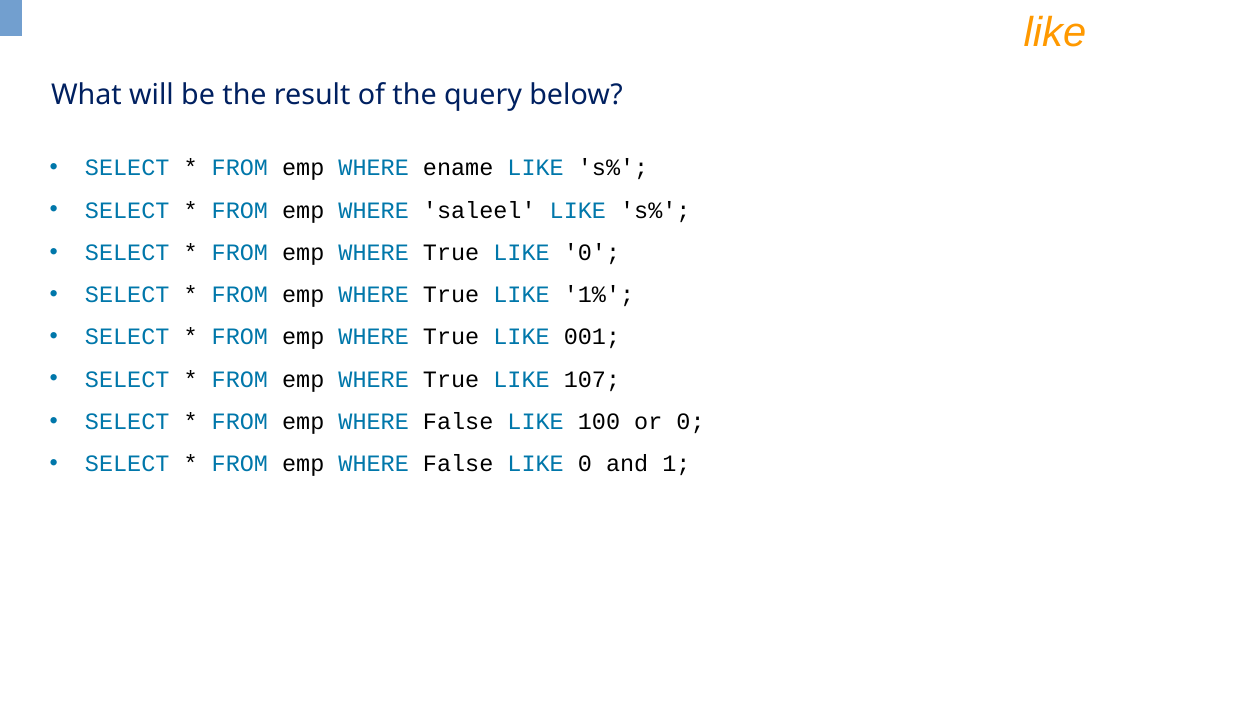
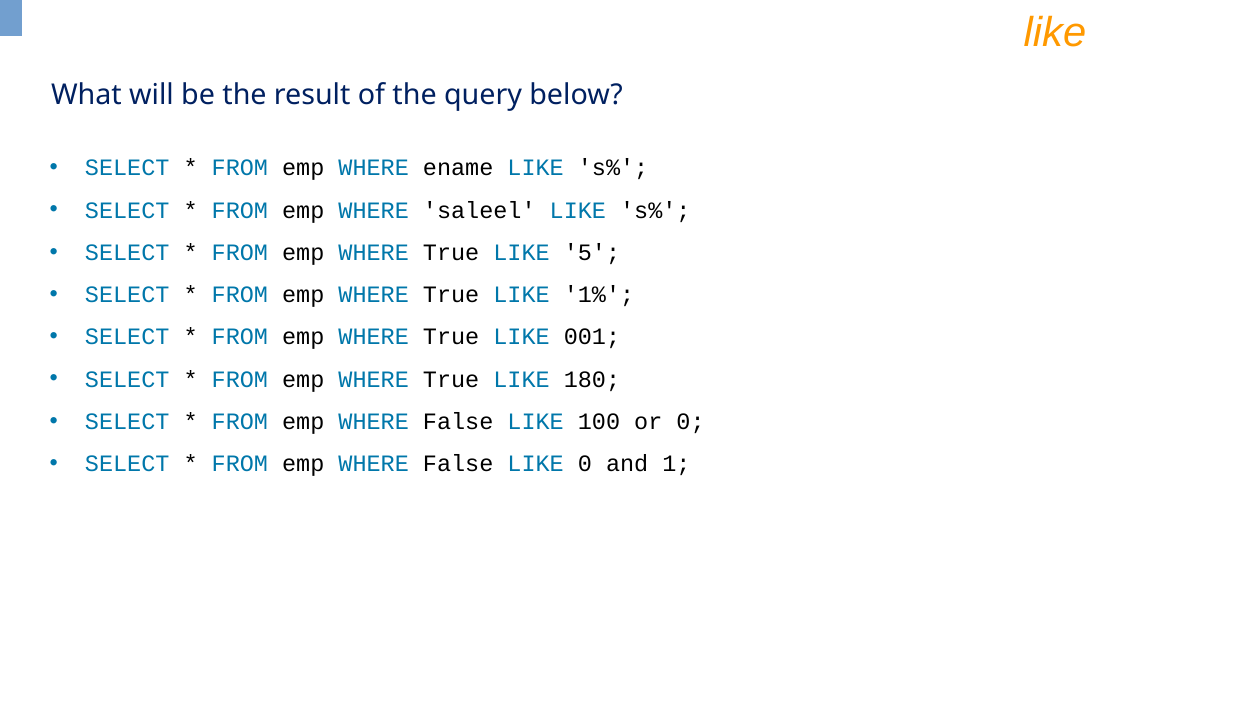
True LIKE 0: 0 -> 5 (592, 253)
107: 107 -> 180 (592, 379)
